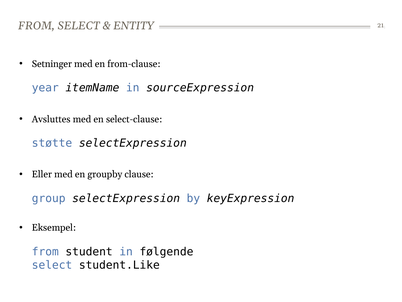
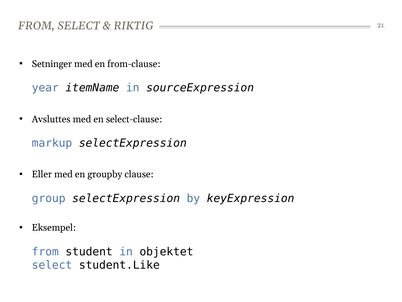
ENTITY: ENTITY -> RIKTIG (133, 26)
støtte: støtte -> markup (52, 143)
følgende: følgende -> objektet (166, 251)
